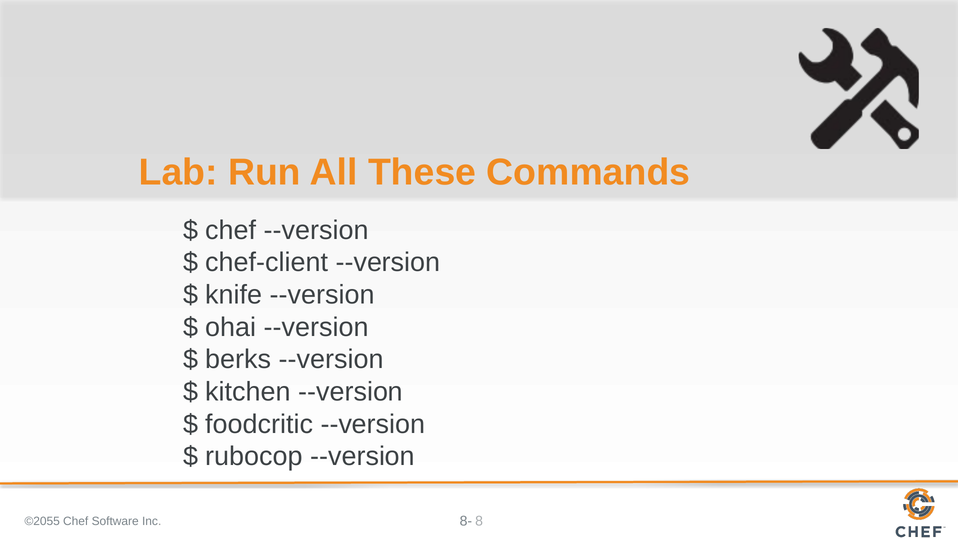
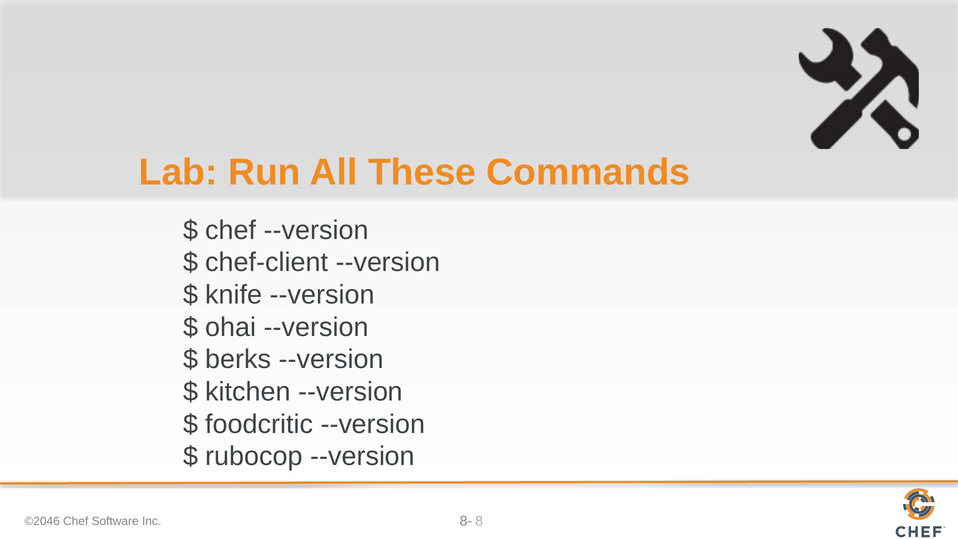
©2055: ©2055 -> ©2046 (42, 521)
